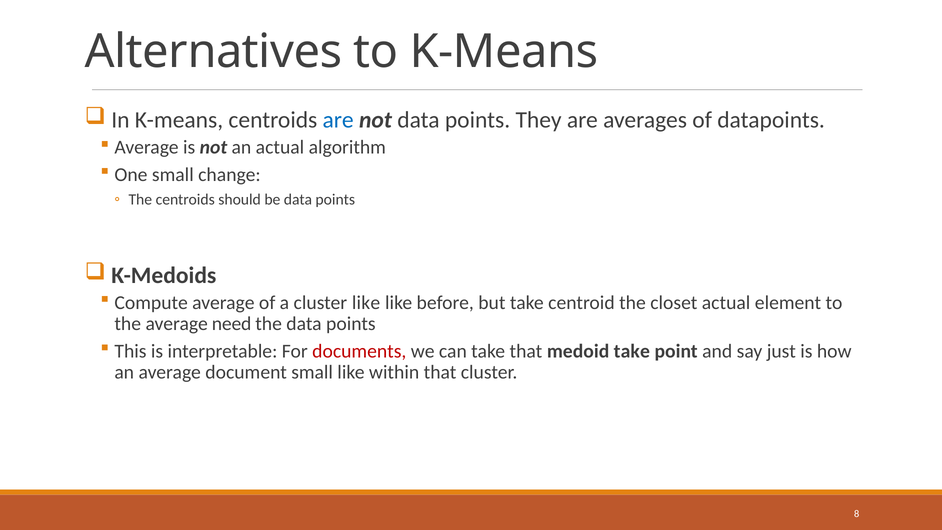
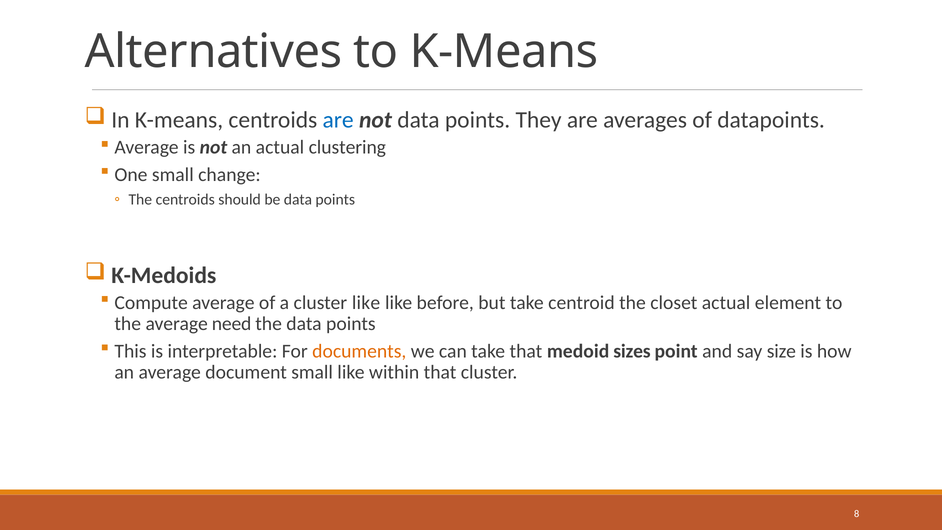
algorithm: algorithm -> clustering (347, 147)
documents colour: red -> orange (359, 351)
medoid take: take -> sizes (632, 351)
just: just -> size (781, 351)
